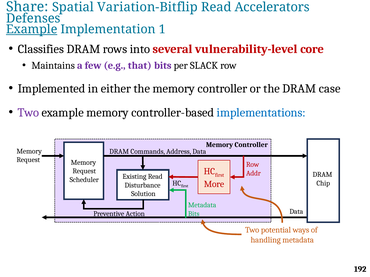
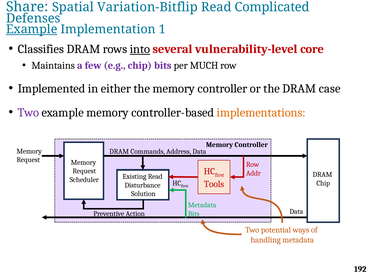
Accelerators: Accelerators -> Complicated (272, 7)
into underline: none -> present (140, 49)
e.g that: that -> chip (140, 66)
SLACK: SLACK -> MUCH (204, 66)
implementations colour: blue -> orange (261, 113)
More: More -> Tools (214, 184)
